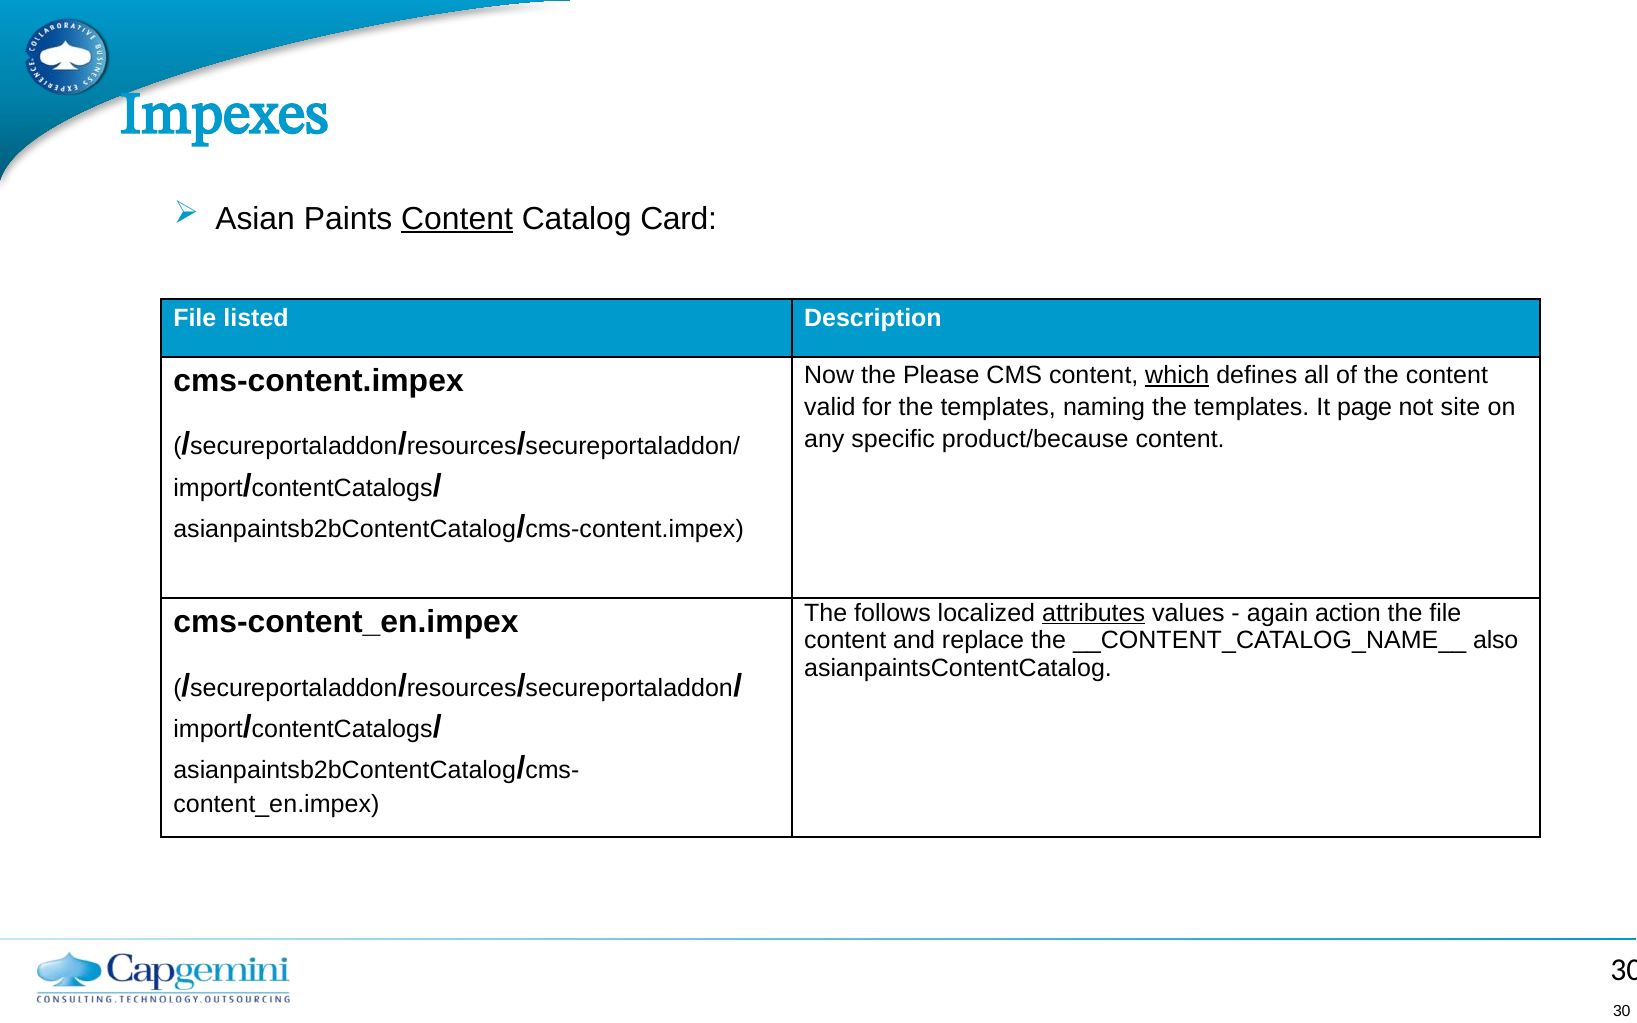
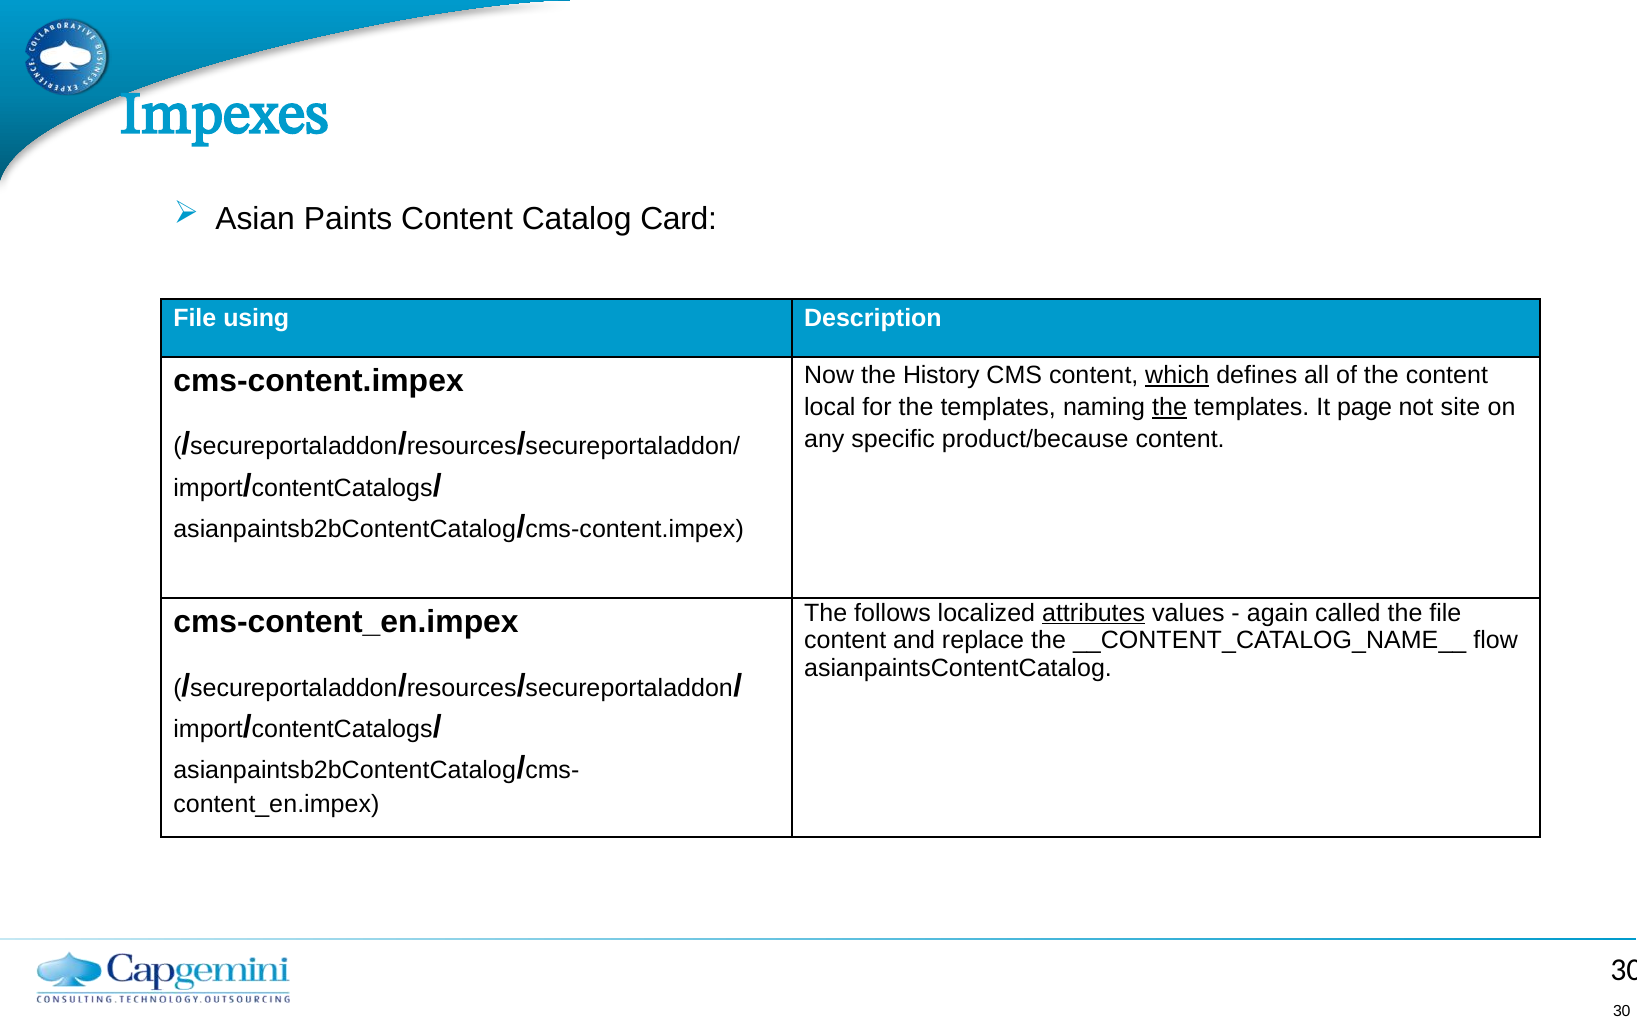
Content underline: present -> none (457, 219)
listed: listed -> using (256, 318)
Please: Please -> History (941, 375)
valid: valid -> local (830, 407)
the underline: none -> present (1170, 407)
action: action -> called (1348, 613)
also: also -> flow (1496, 641)
